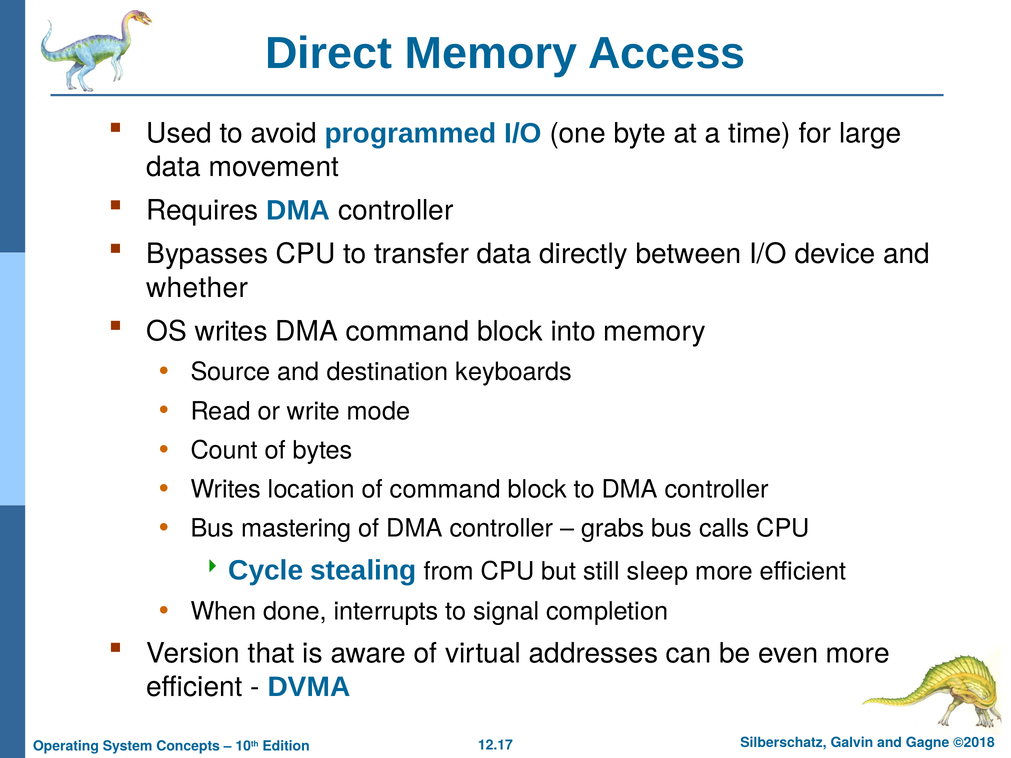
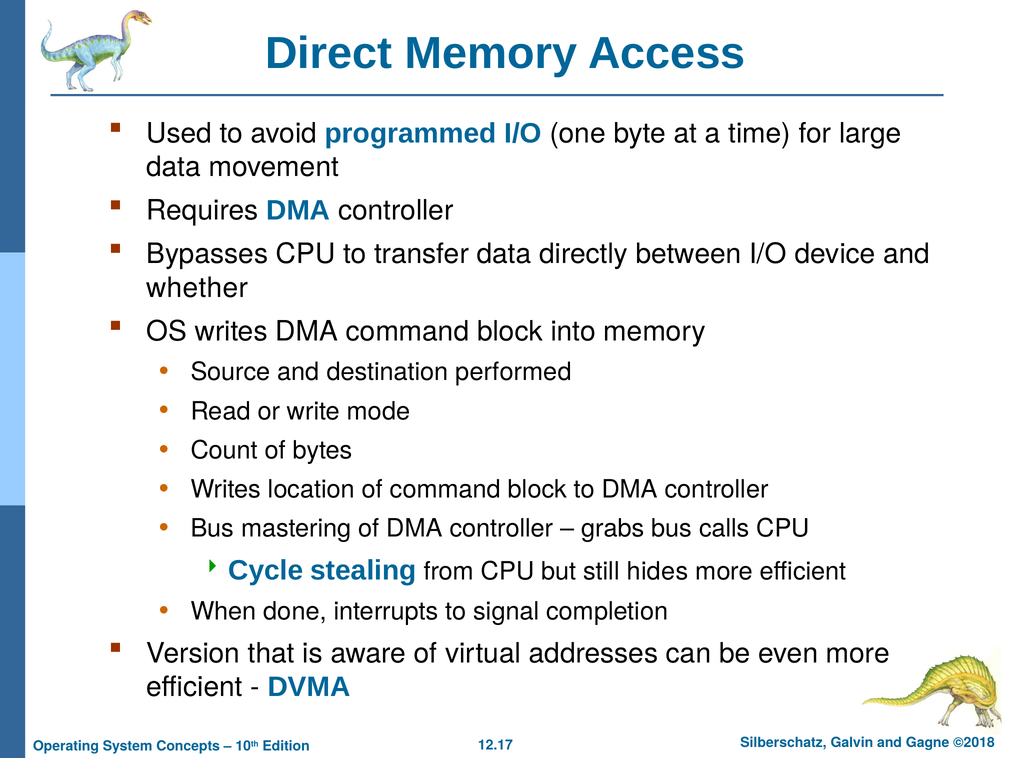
keyboards: keyboards -> performed (514, 372)
sleep: sleep -> hides (658, 572)
